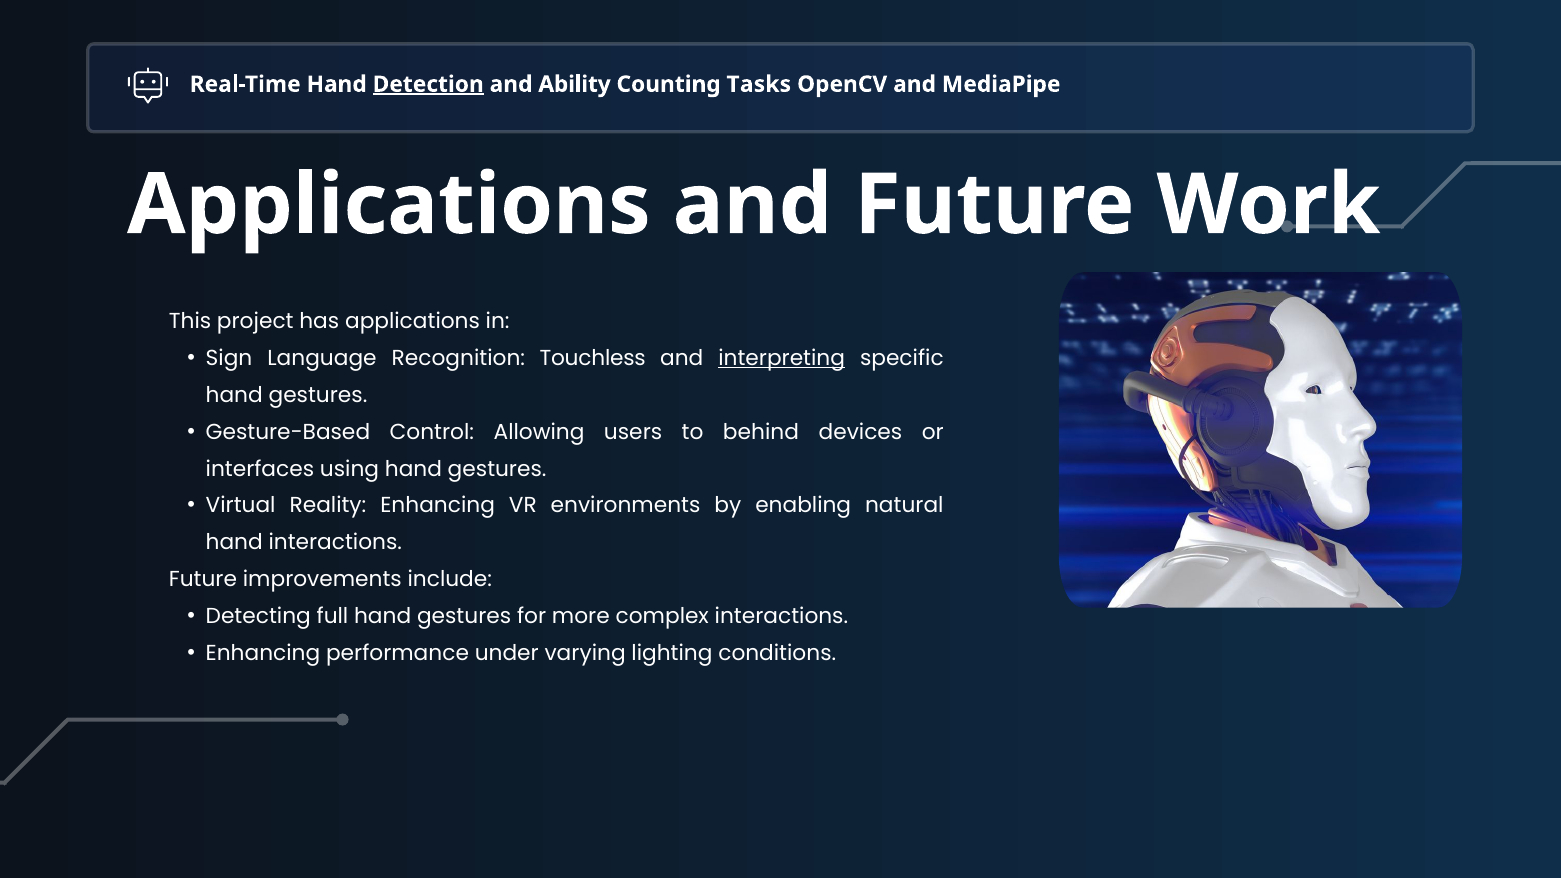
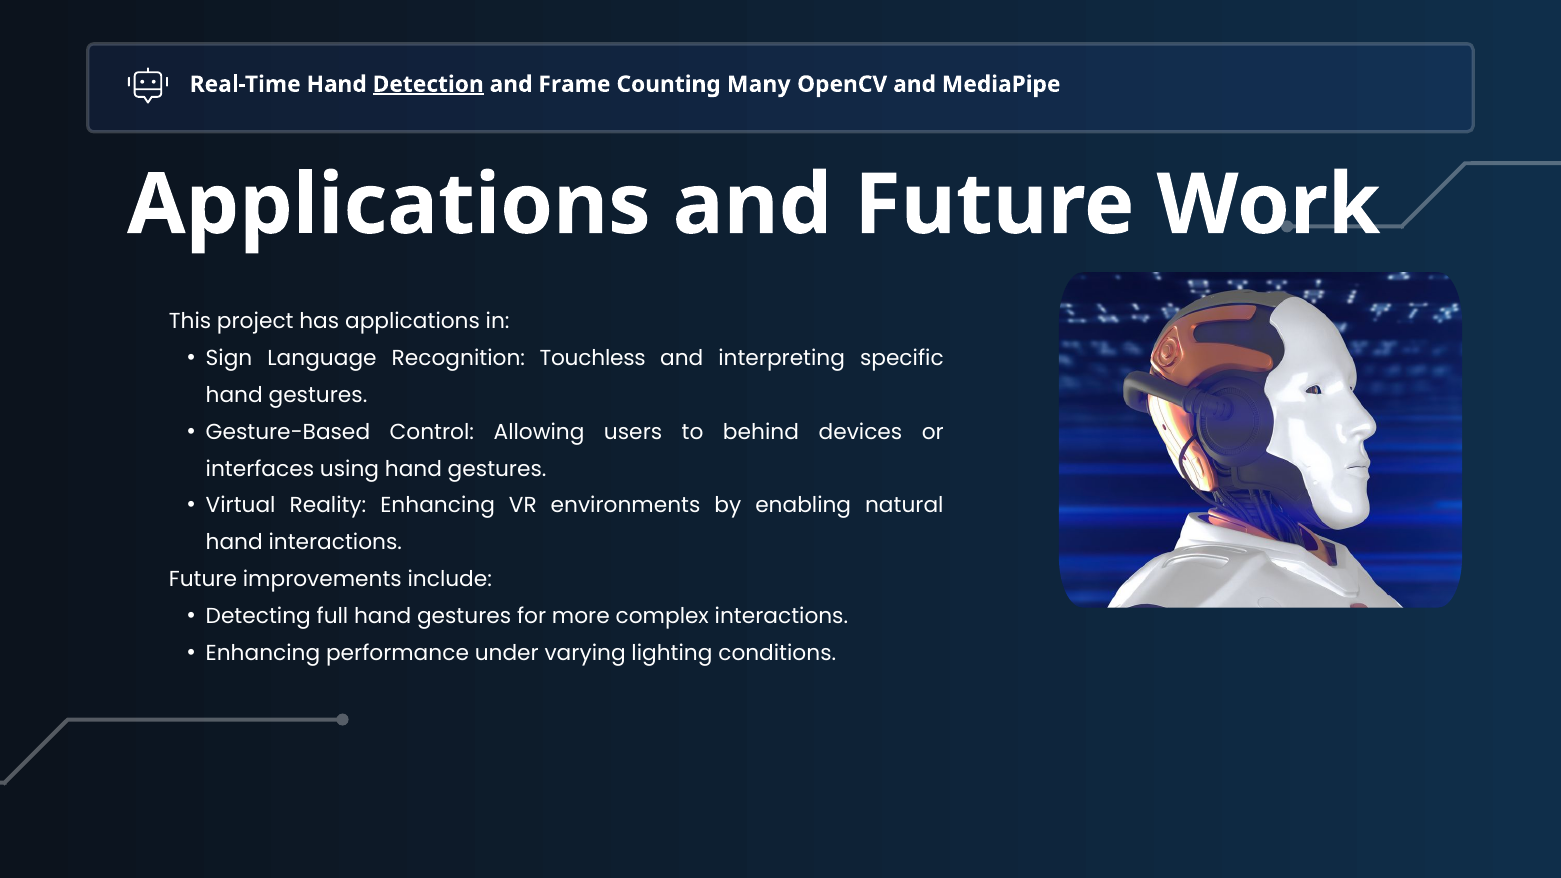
Ability: Ability -> Frame (574, 84)
Tasks: Tasks -> Many (759, 84)
interpreting underline: present -> none (782, 358)
